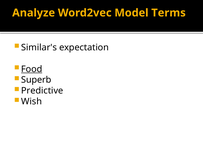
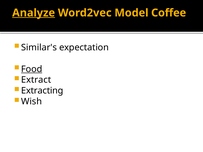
Analyze underline: none -> present (34, 13)
Terms: Terms -> Coffee (169, 13)
Superb: Superb -> Extract (36, 80)
Predictive: Predictive -> Extracting (42, 91)
